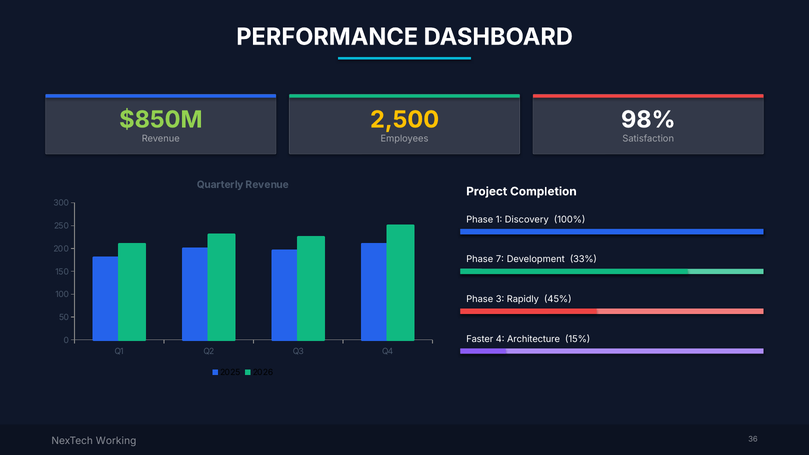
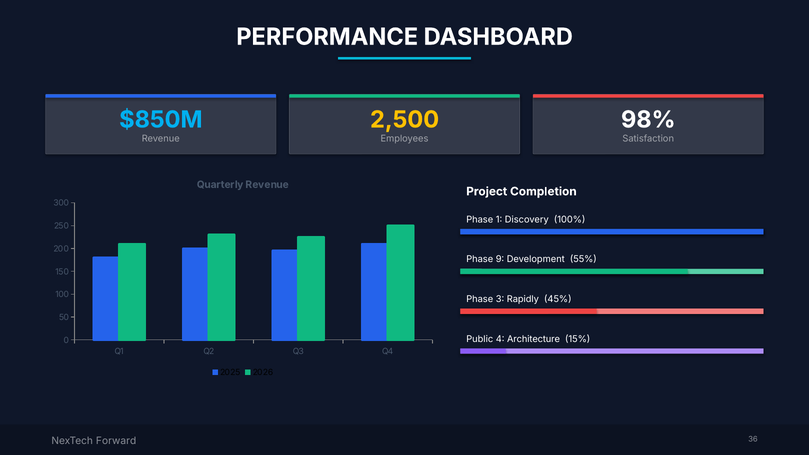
$850M colour: light green -> light blue (161, 120)
7: 7 -> 9 (500, 259)
33%: 33% -> 55% (583, 259)
Faster: Faster -> Public (480, 339)
Working: Working -> Forward (116, 441)
